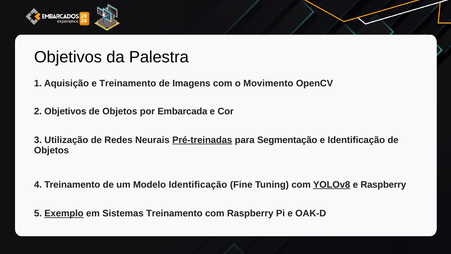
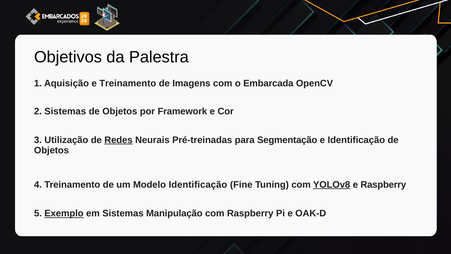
Movimento: Movimento -> Embarcada (268, 83)
2 Objetivos: Objetivos -> Sistemas (65, 111)
Embarcada: Embarcada -> Framework (182, 111)
Redes underline: none -> present (118, 140)
Pré-treinadas underline: present -> none (202, 140)
Sistemas Treinamento: Treinamento -> Manipulação (174, 213)
